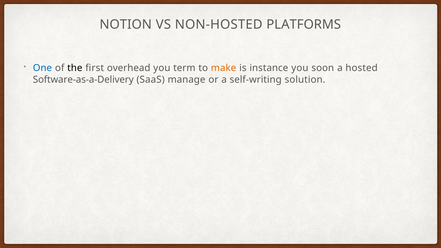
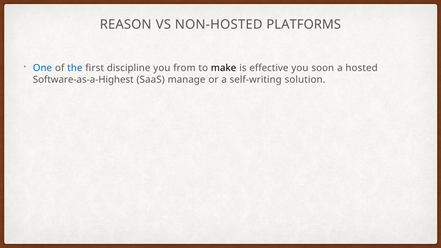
NOTION: NOTION -> REASON (126, 25)
the colour: black -> blue (75, 68)
overhead: overhead -> discipline (129, 68)
term: term -> from (184, 68)
make colour: orange -> black (224, 68)
instance: instance -> effective (269, 68)
Software-as-a-Delivery: Software-as-a-Delivery -> Software-as-a-Highest (83, 80)
